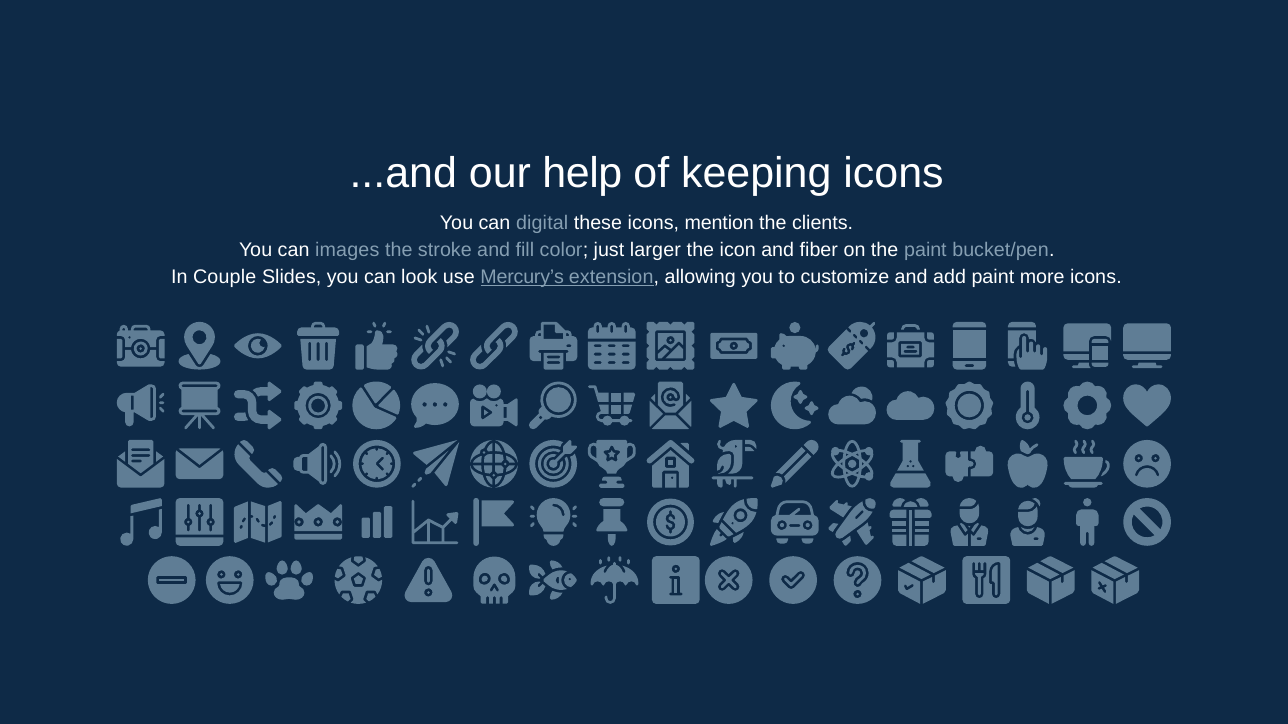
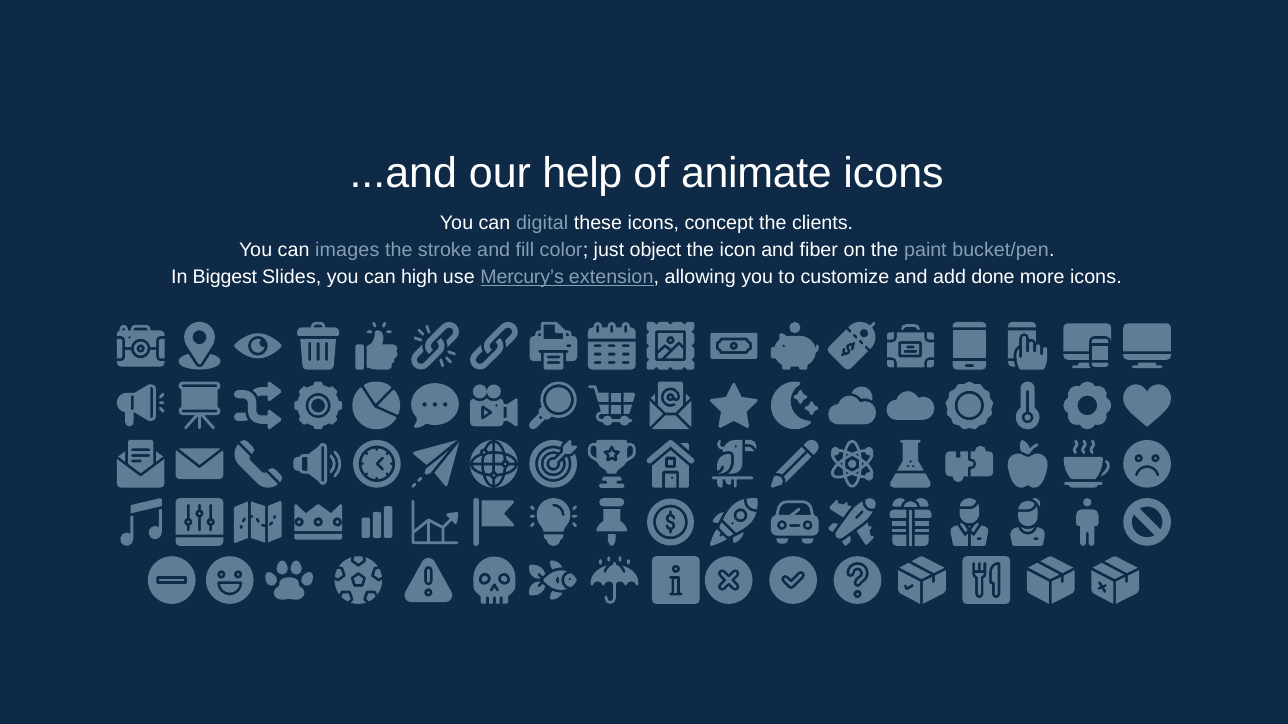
keeping: keeping -> animate (756, 173)
mention: mention -> concept (719, 223)
larger: larger -> object (656, 250)
Couple: Couple -> Biggest (225, 277)
look: look -> high (419, 277)
add paint: paint -> done (993, 277)
